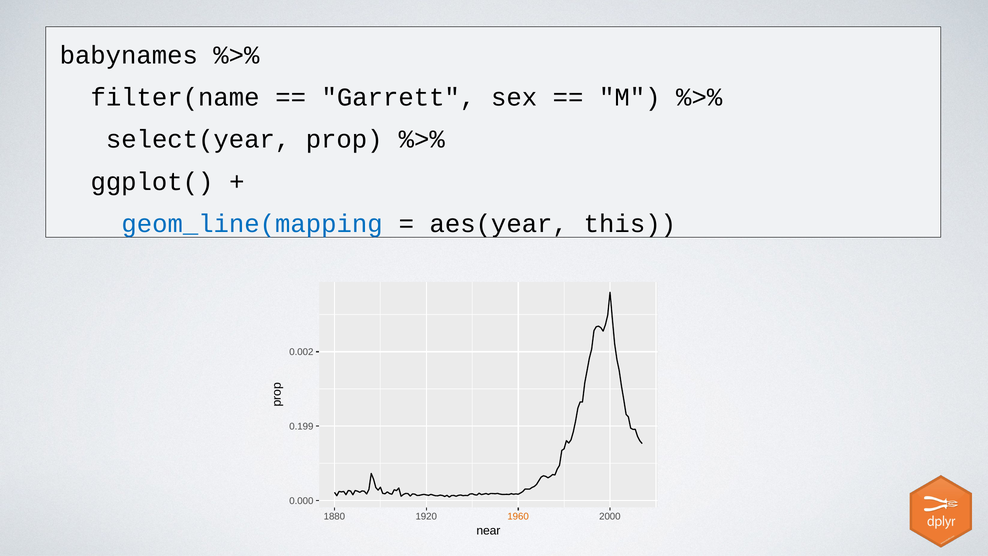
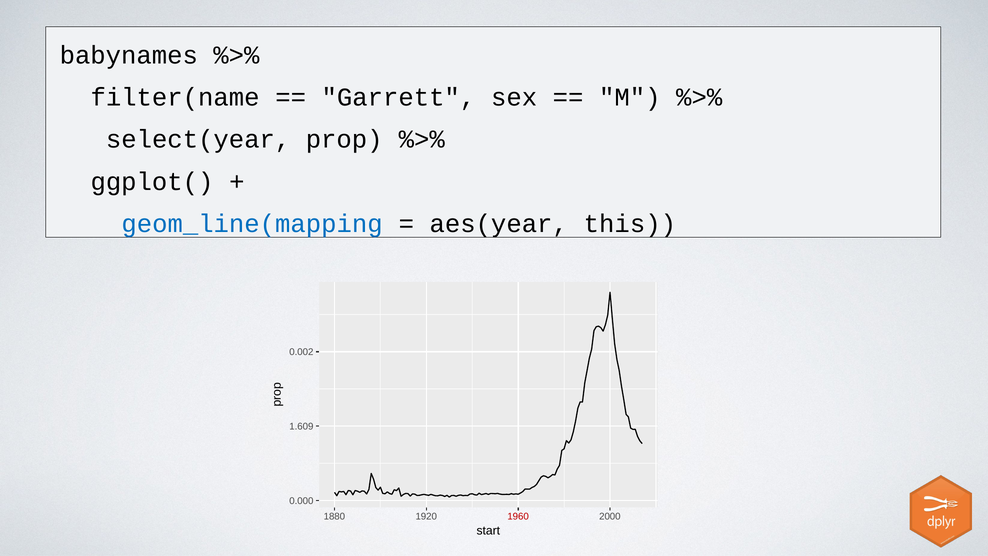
0.199: 0.199 -> 1.609 (301, 426)
1960 colour: orange -> red (518, 516)
near: near -> start (488, 530)
